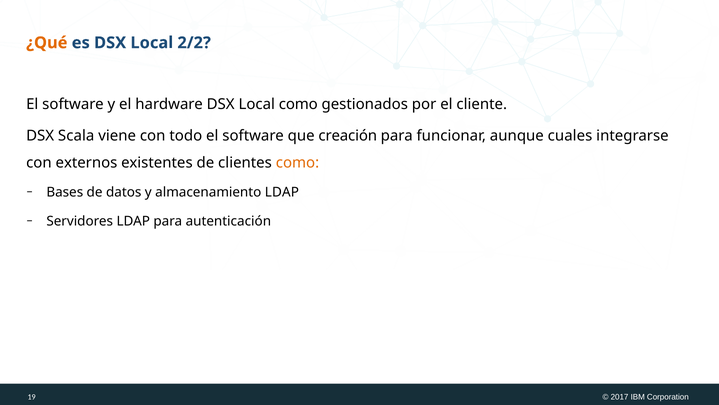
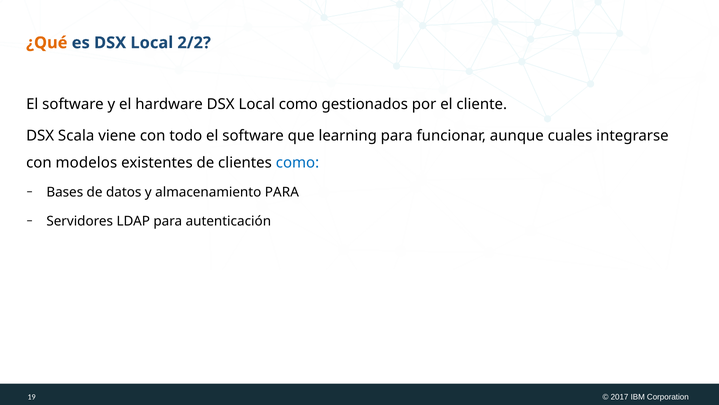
creación: creación -> learning (348, 136)
externos: externos -> modelos (86, 162)
como colour: orange -> blue (298, 162)
almacenamiento LDAP: LDAP -> PARA (282, 192)
